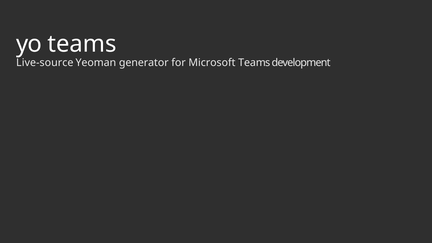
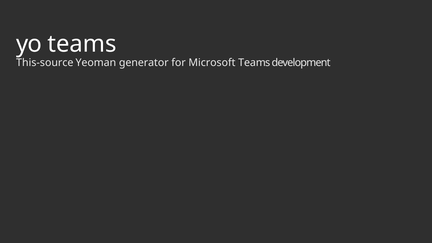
Live-source: Live-source -> This-source (45, 63)
